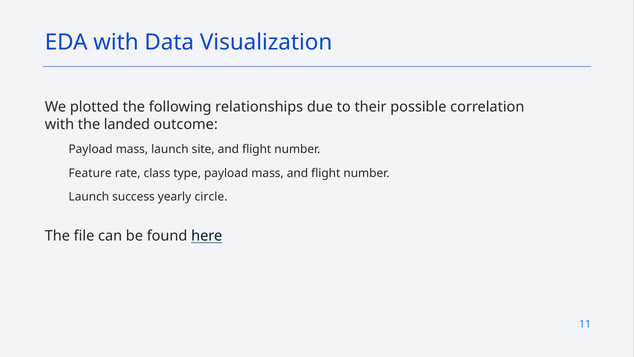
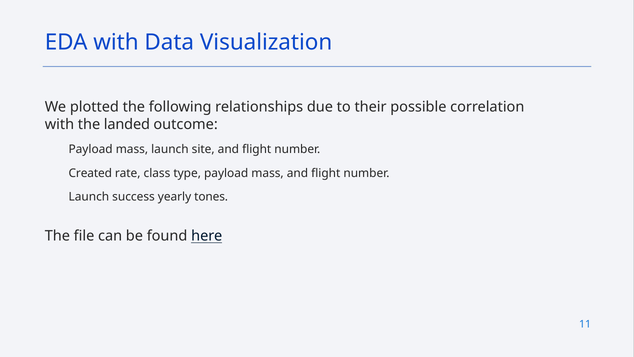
Feature: Feature -> Created (90, 173)
circle: circle -> tones (211, 196)
